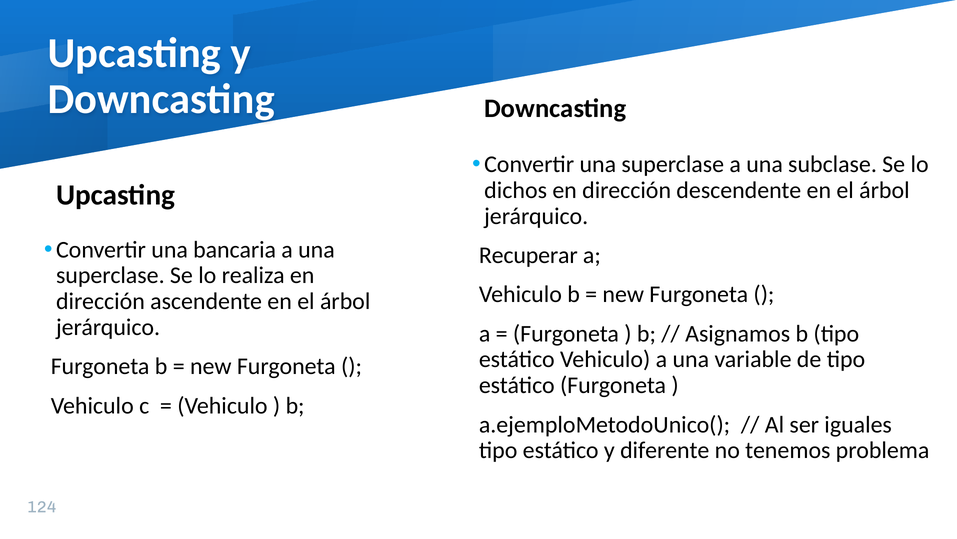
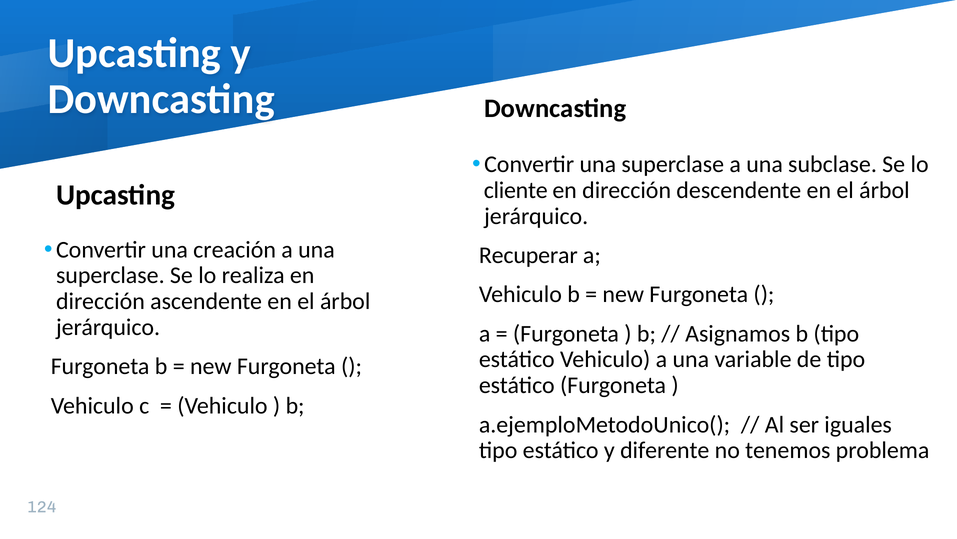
dichos: dichos -> cliente (516, 190)
bancaria: bancaria -> creación (235, 249)
